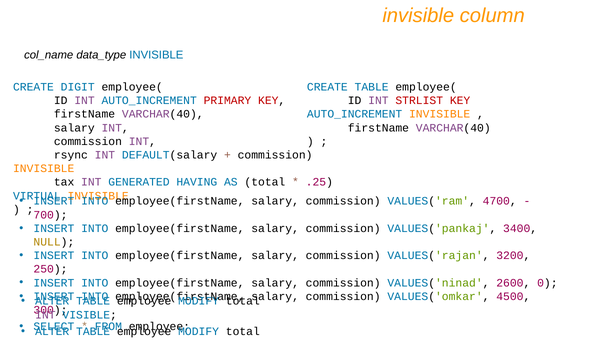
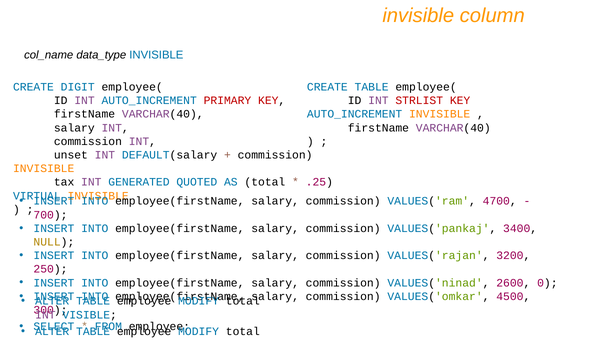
rsync: rsync -> unset (71, 155)
HAVING: HAVING -> QUOTED (197, 182)
